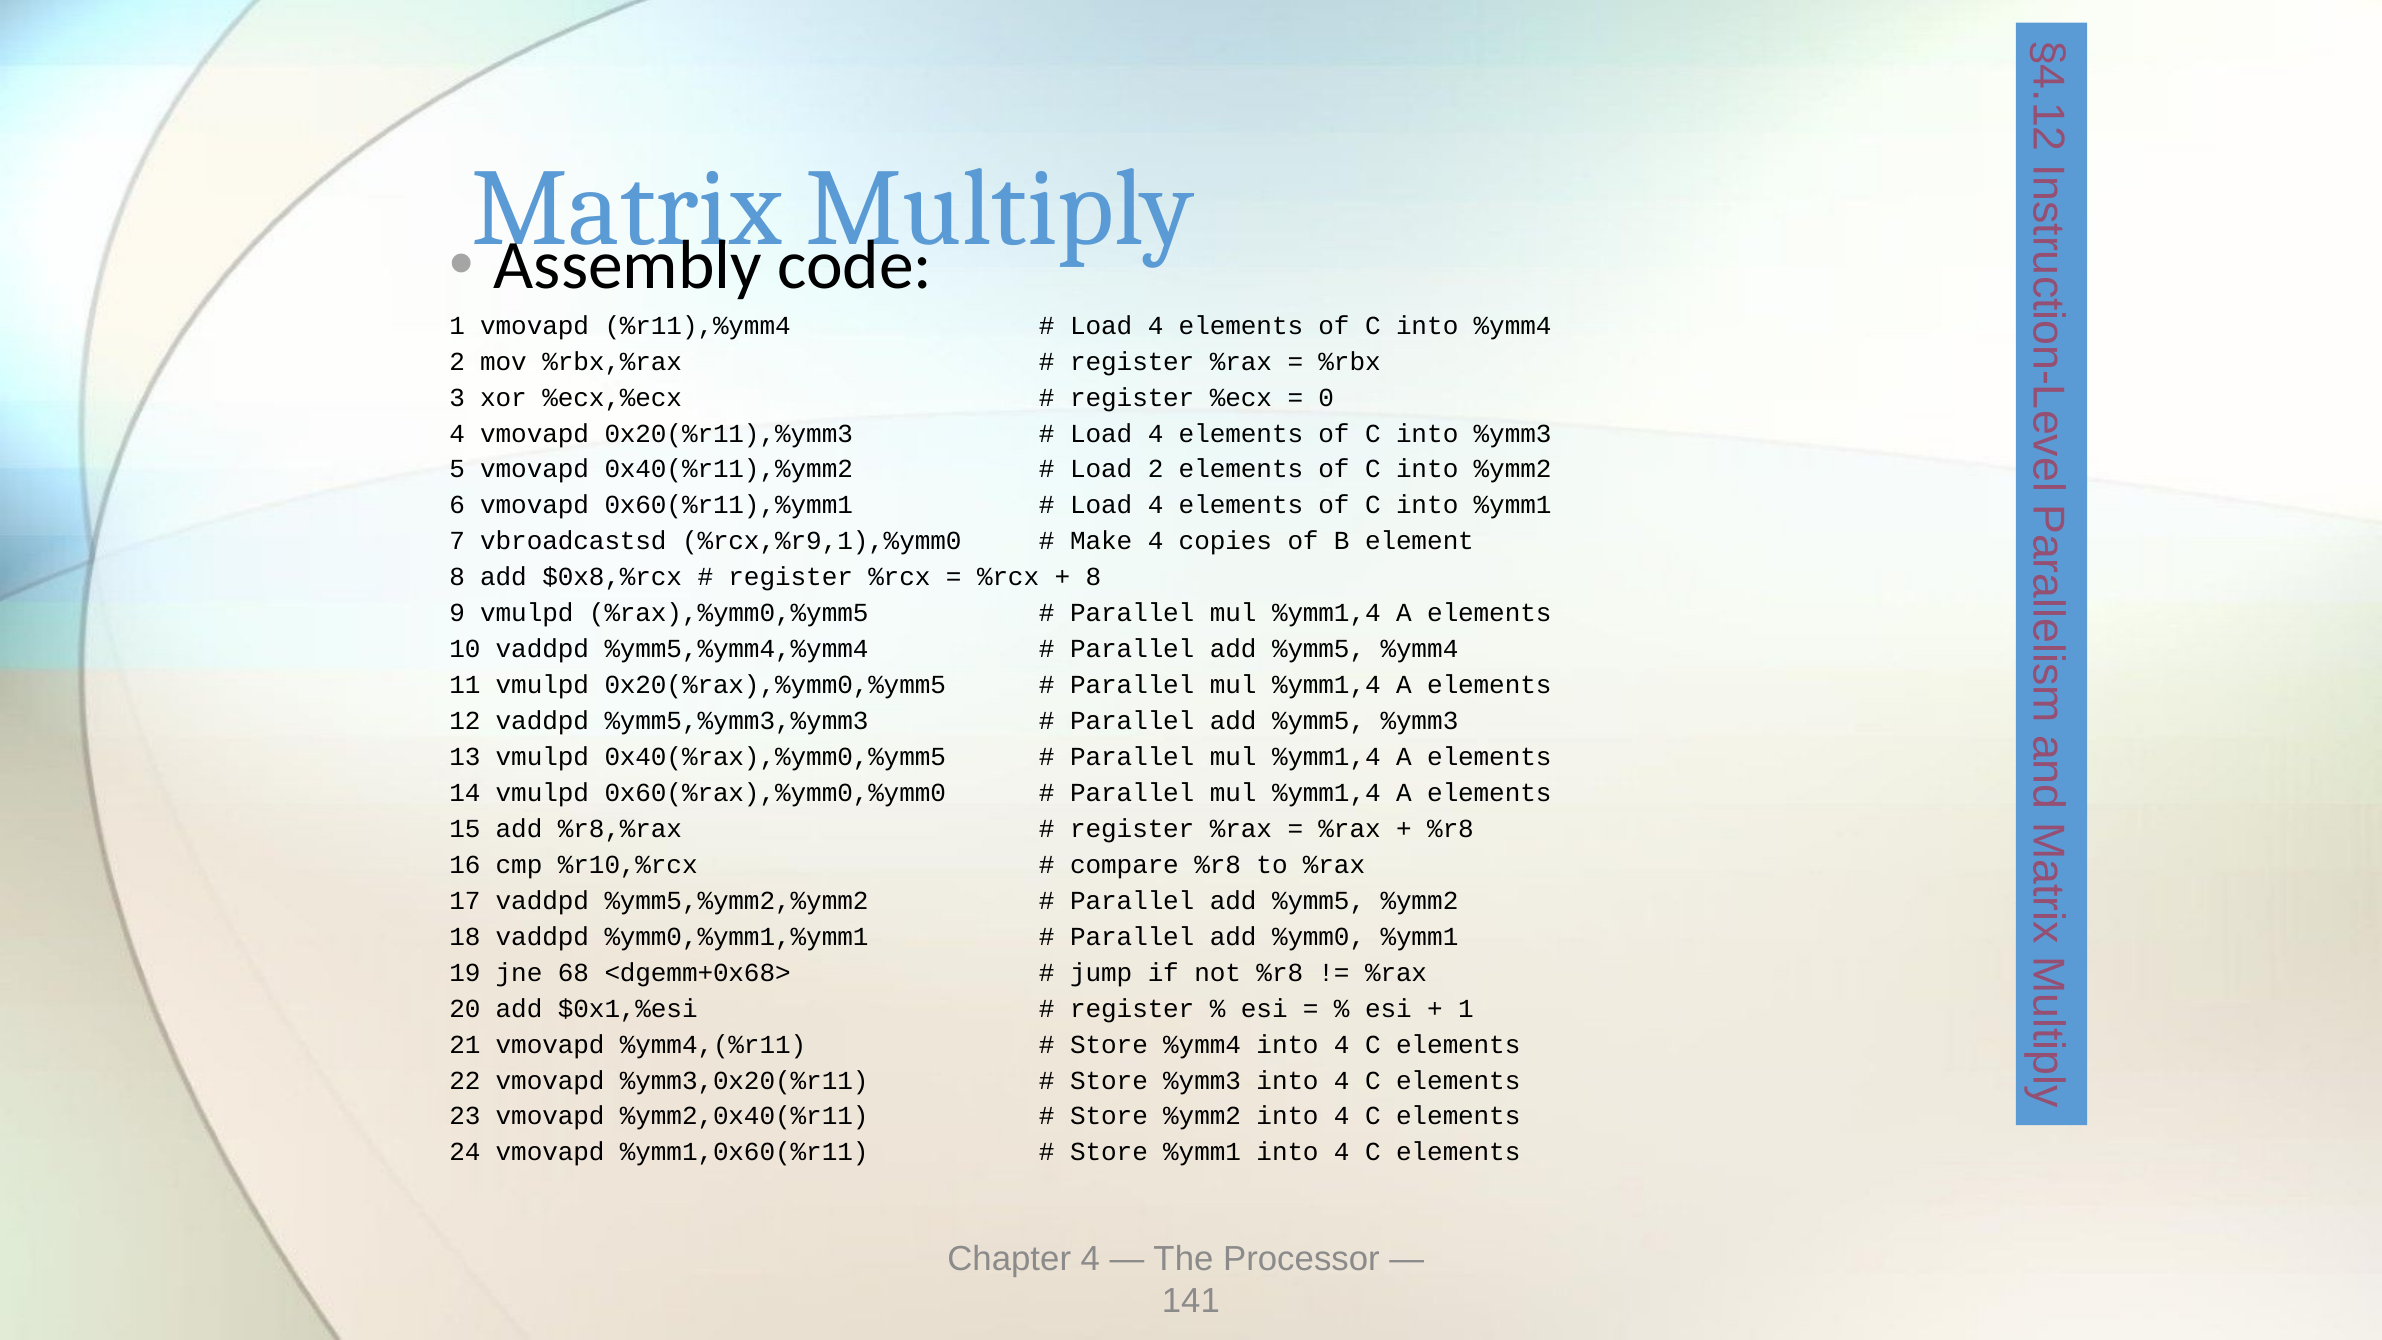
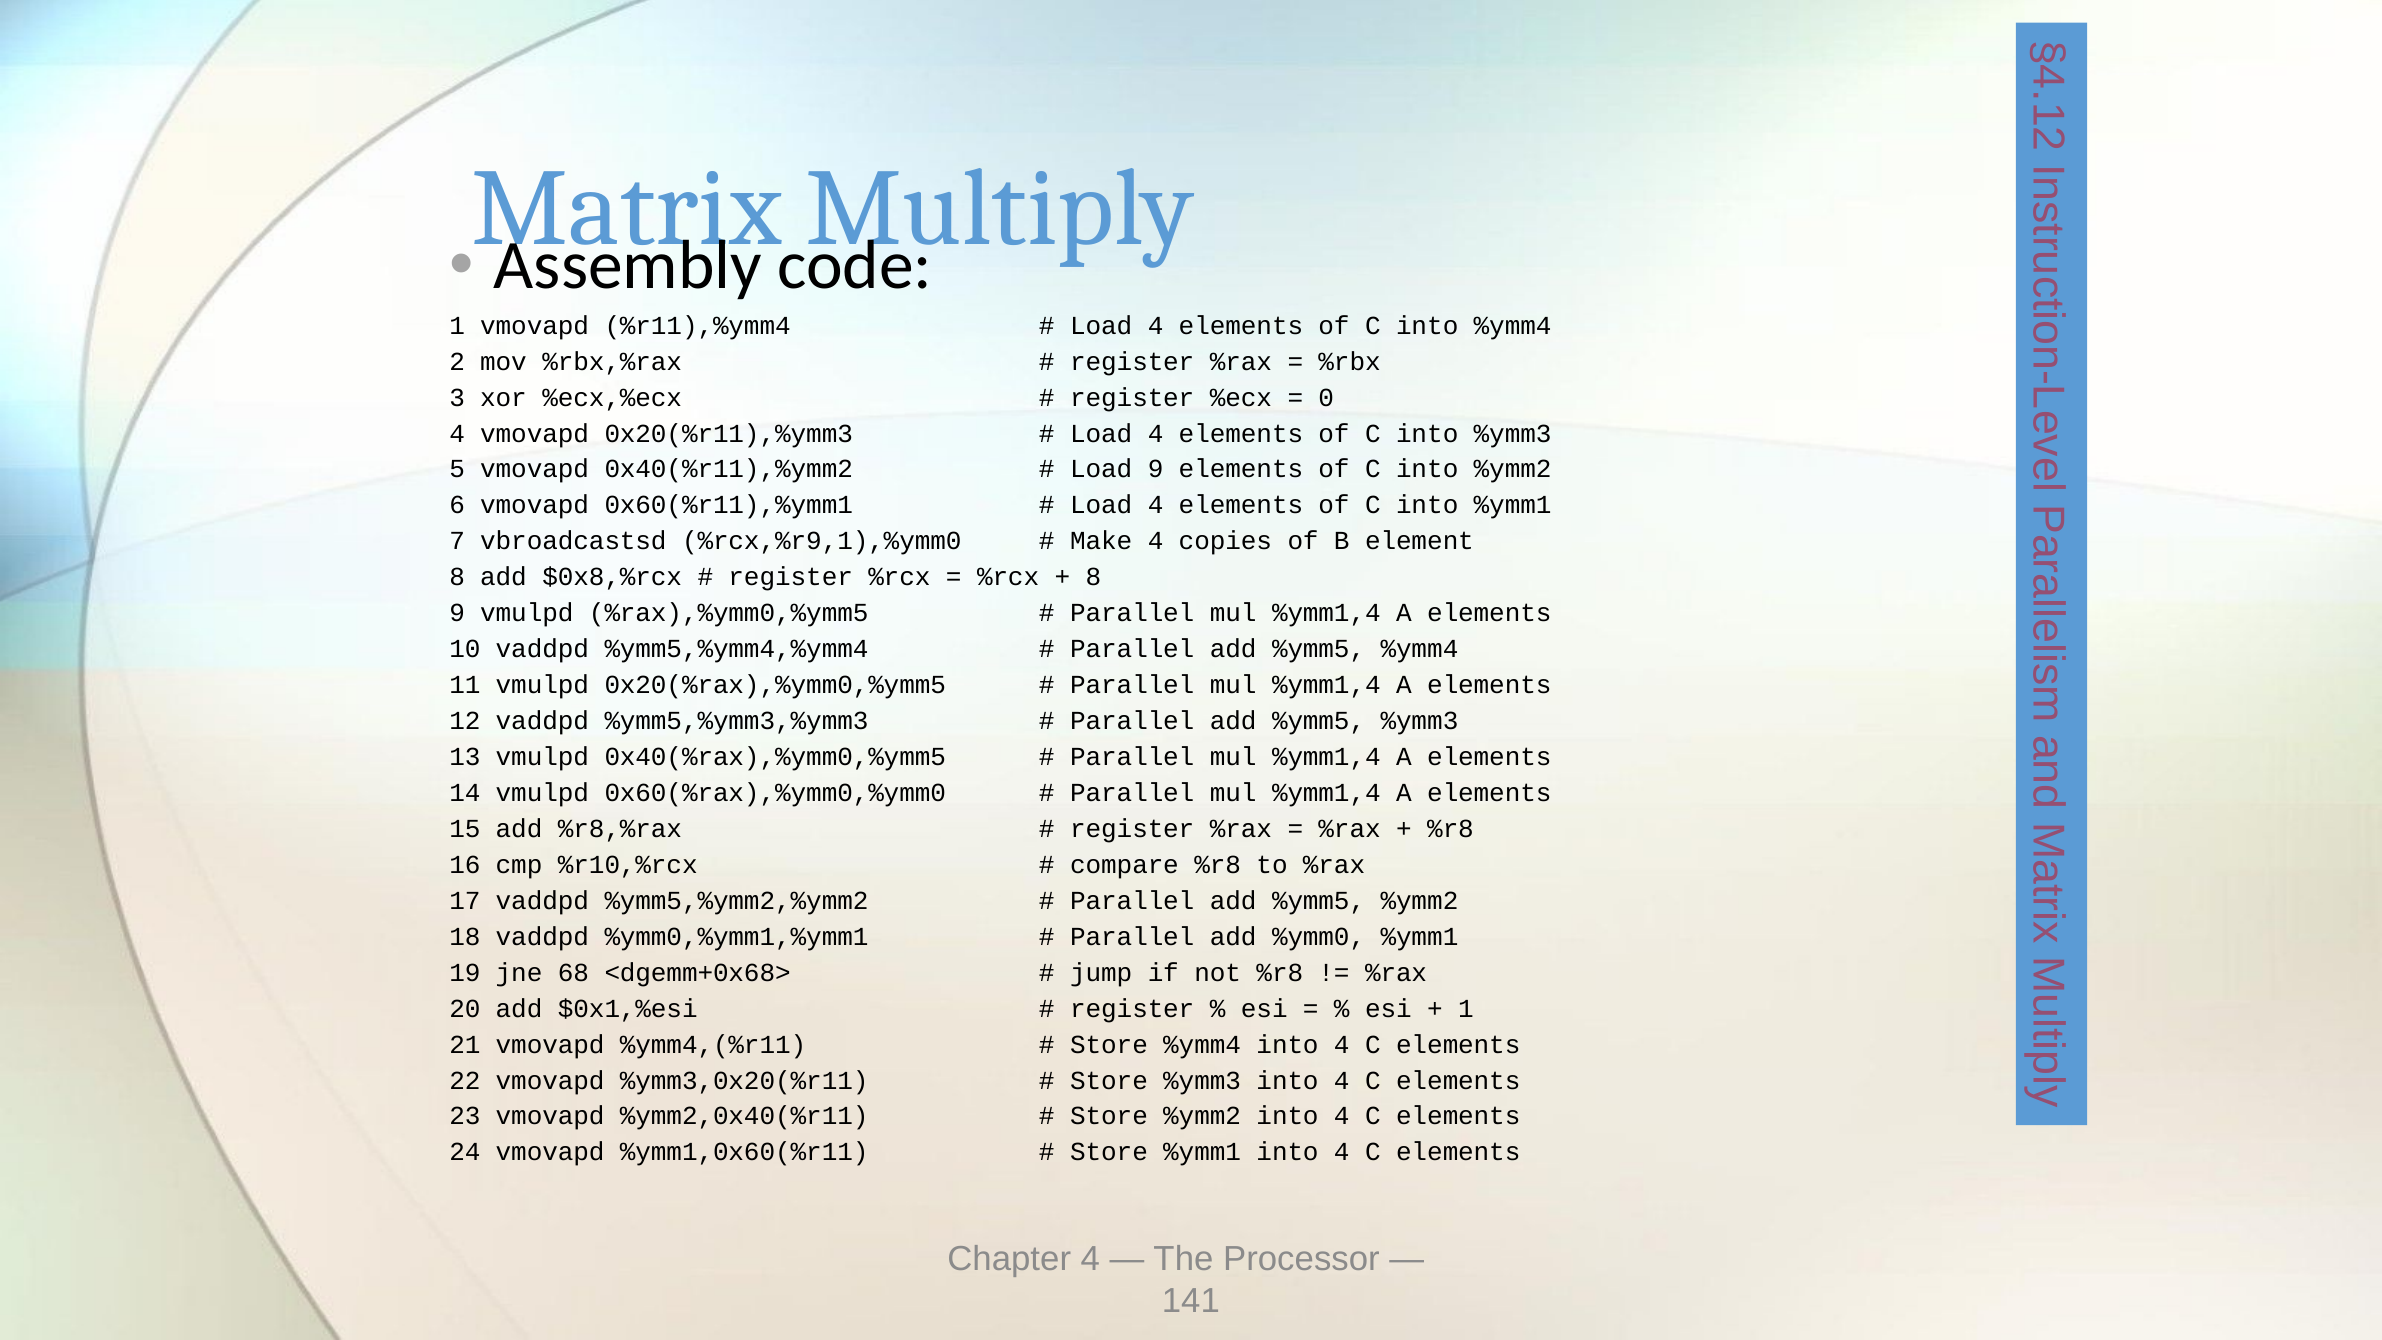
Load 2: 2 -> 9 (1156, 469)
